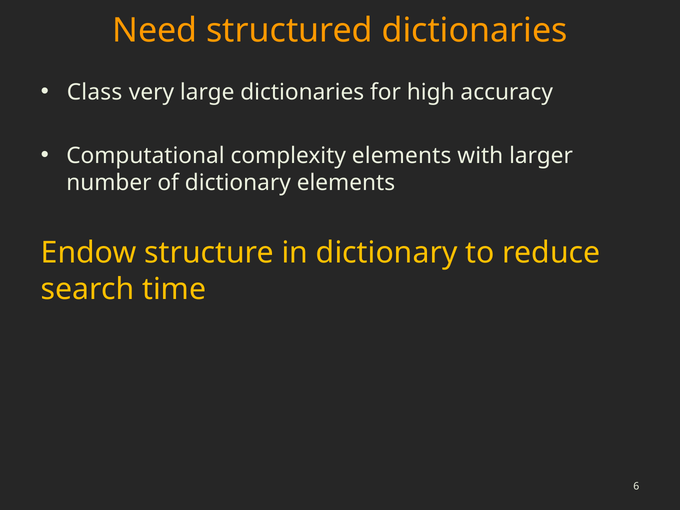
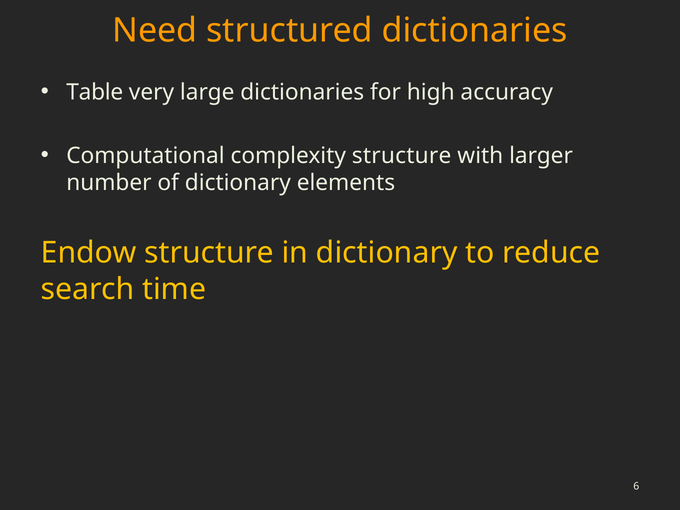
Class: Class -> Table (95, 92)
complexity elements: elements -> structure (402, 156)
